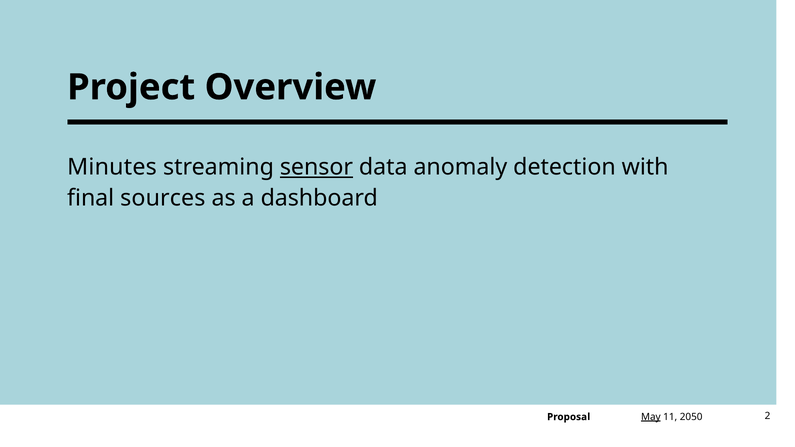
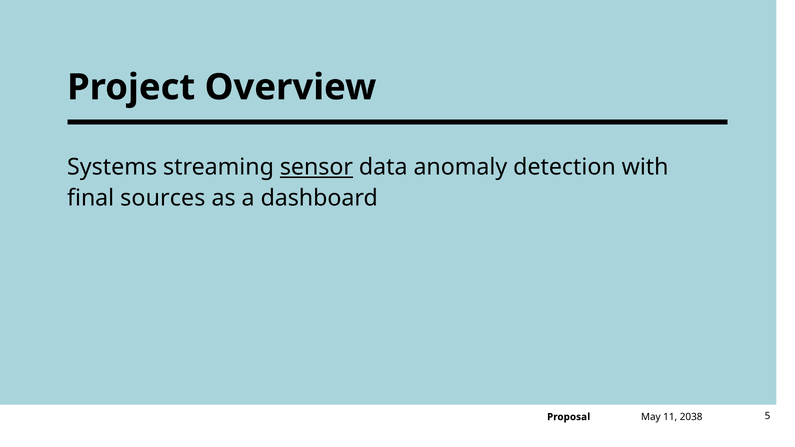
Minutes: Minutes -> Systems (112, 167)
May underline: present -> none (651, 417)
2050: 2050 -> 2038 (691, 417)
2: 2 -> 5 (768, 416)
